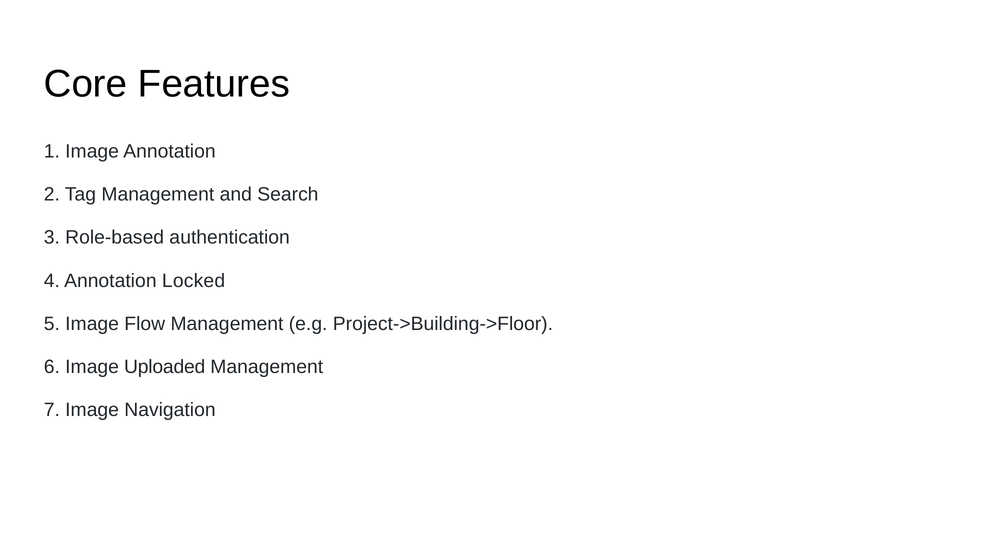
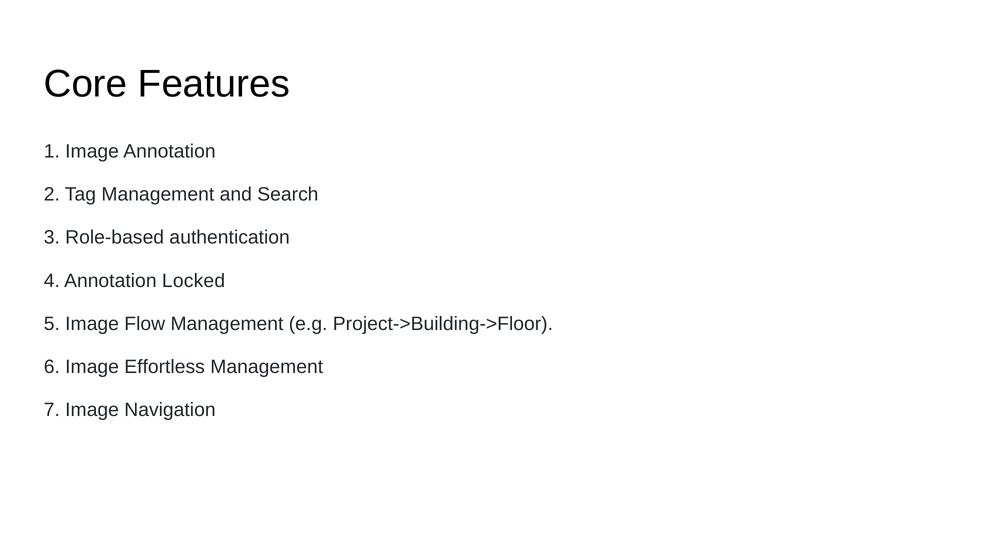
Uploaded: Uploaded -> Effortless (165, 367)
